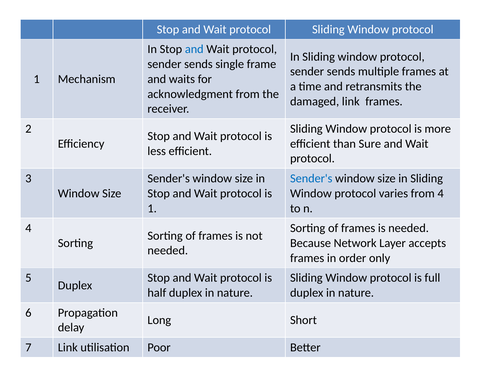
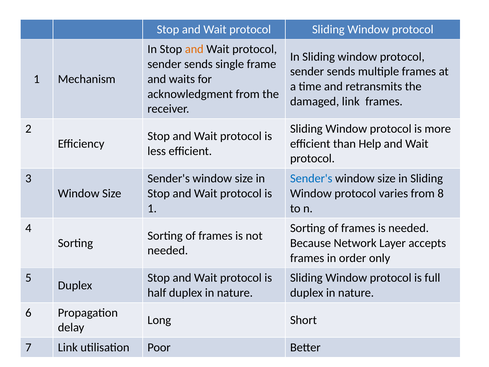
and colour: blue -> orange (194, 49)
Sure: Sure -> Help (370, 144)
from 4: 4 -> 8 (441, 193)
